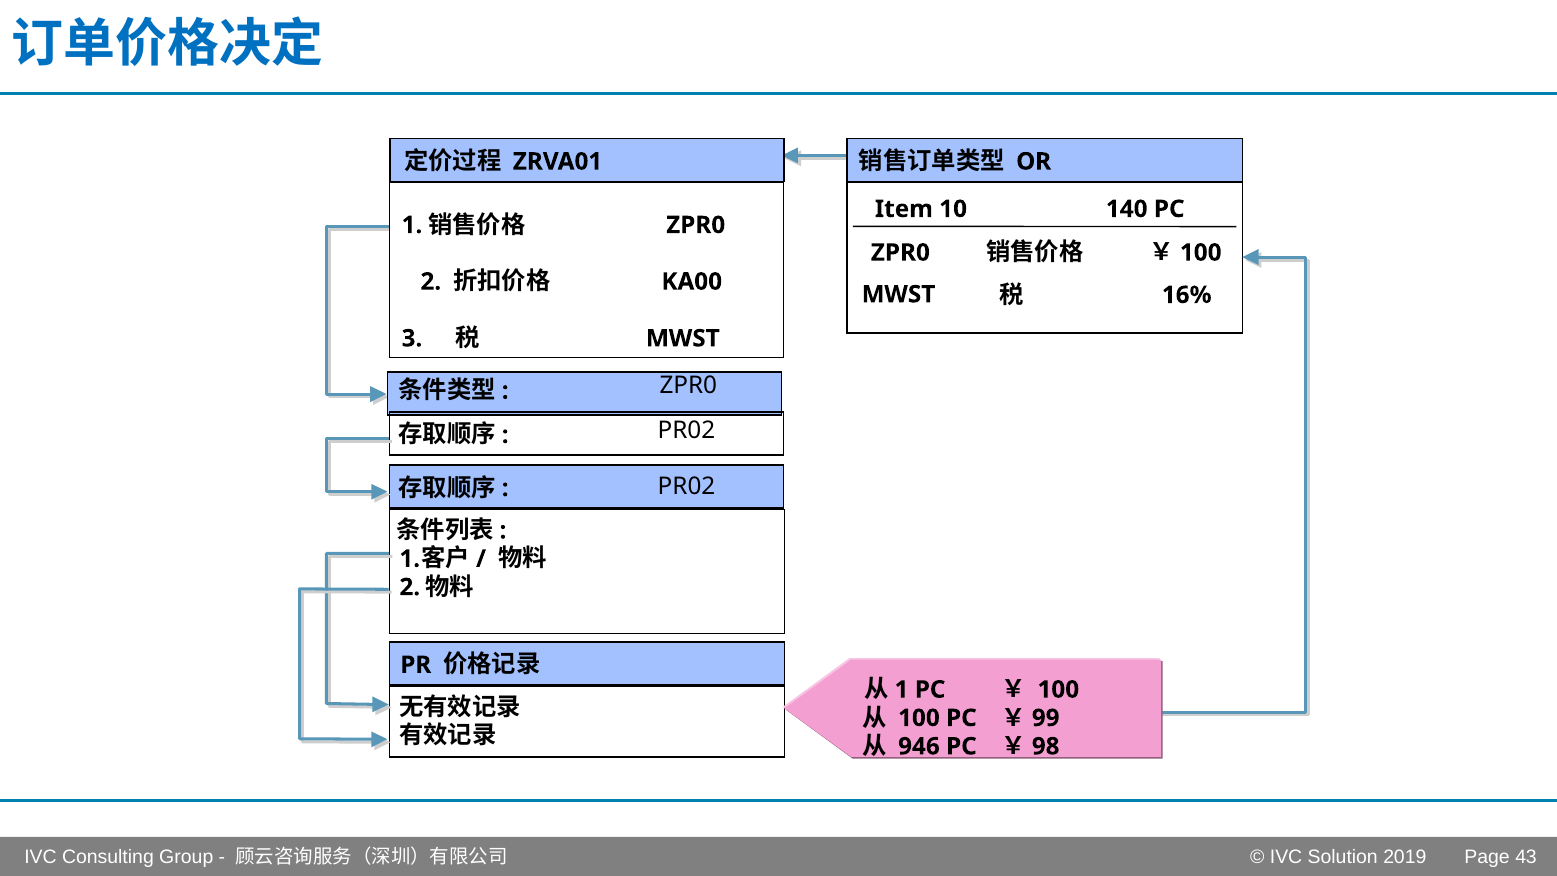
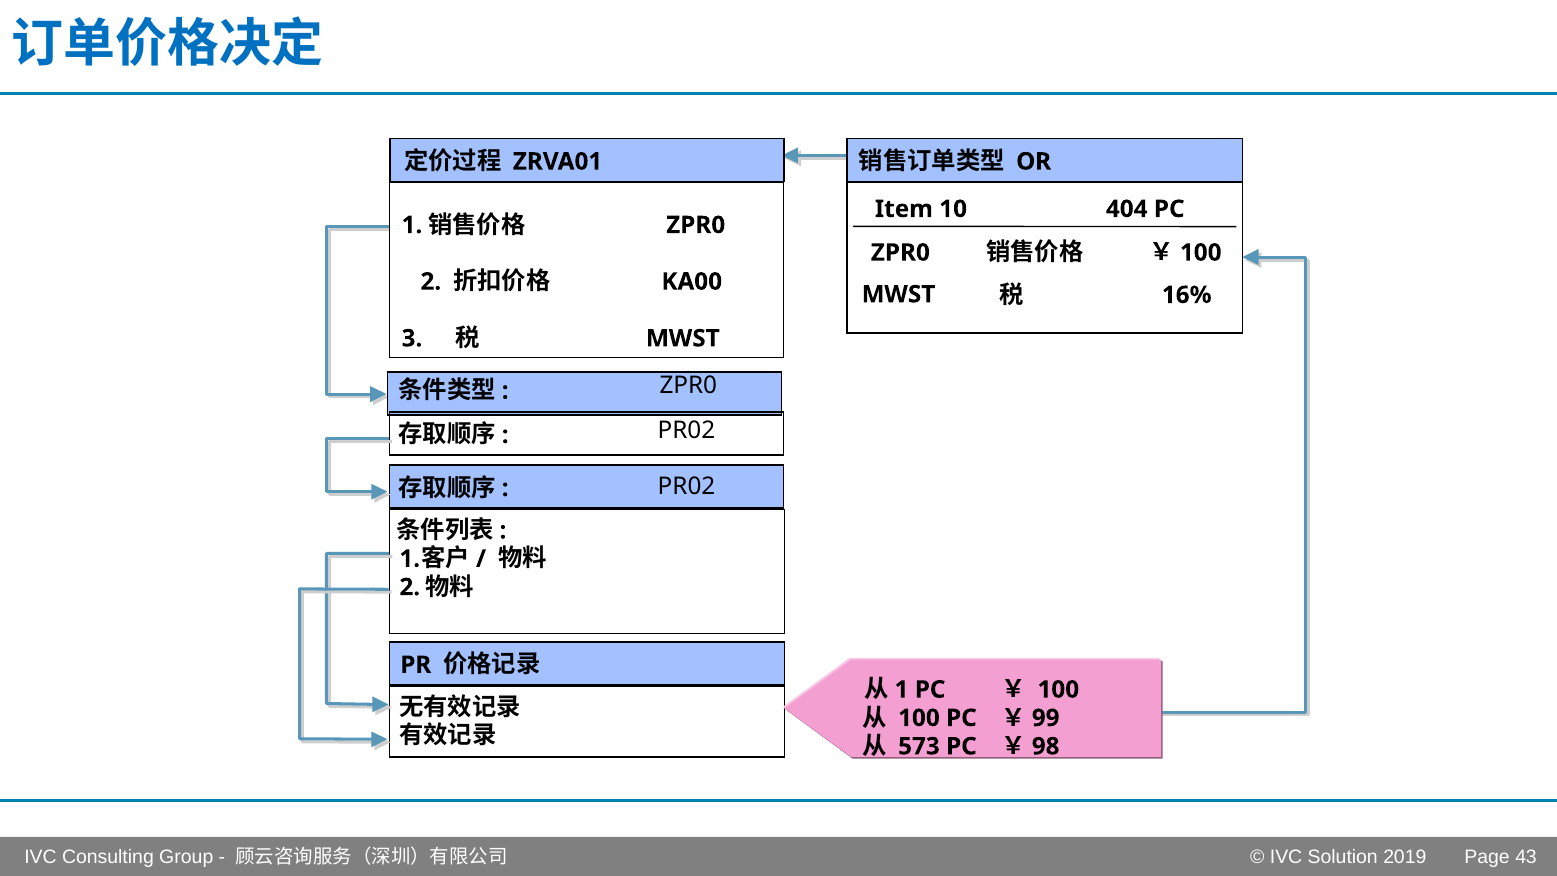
140: 140 -> 404 (1127, 209)
946: 946 -> 573 (919, 746)
